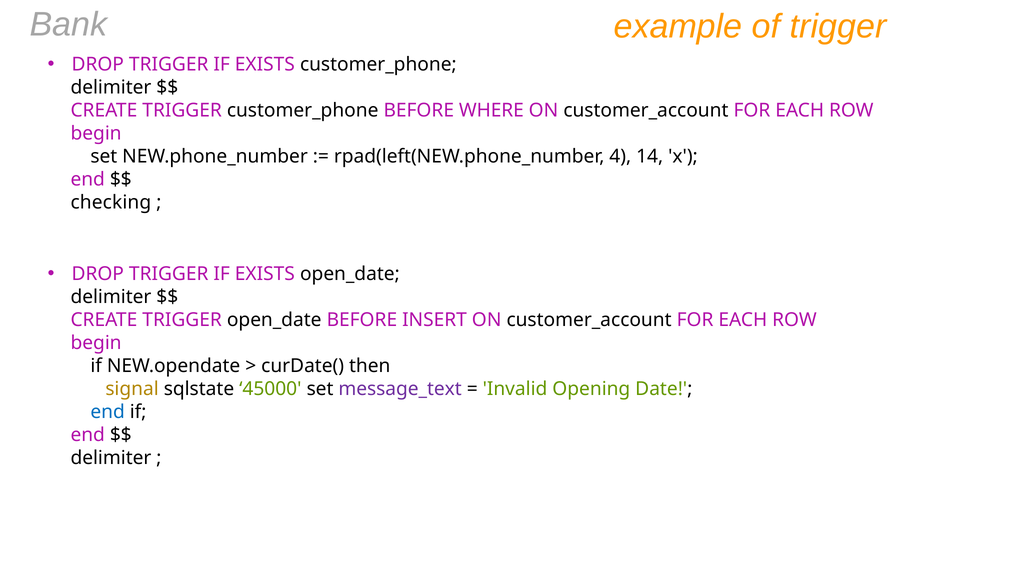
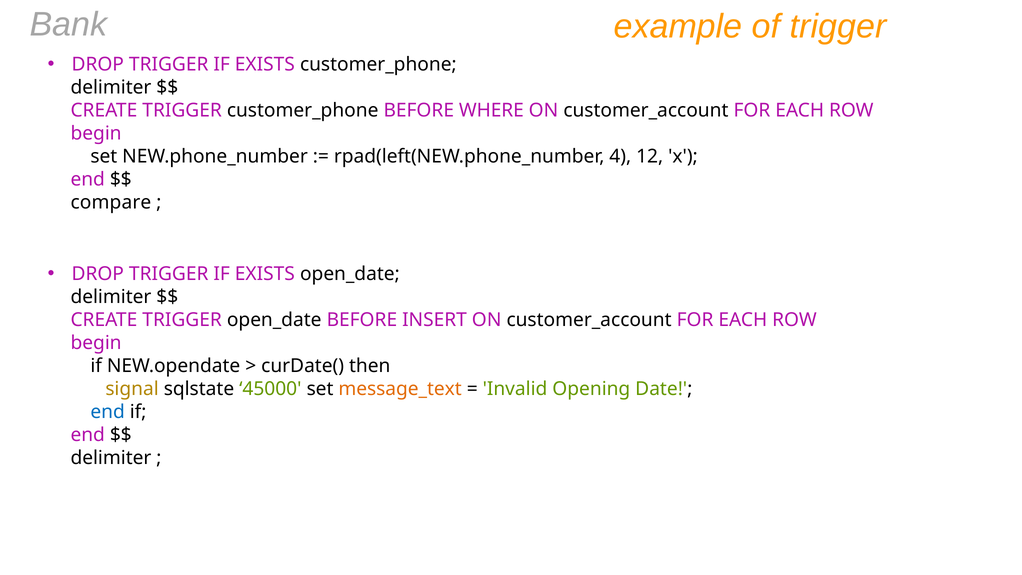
14: 14 -> 12 (650, 157)
checking: checking -> compare (111, 203)
message_text colour: purple -> orange (400, 389)
